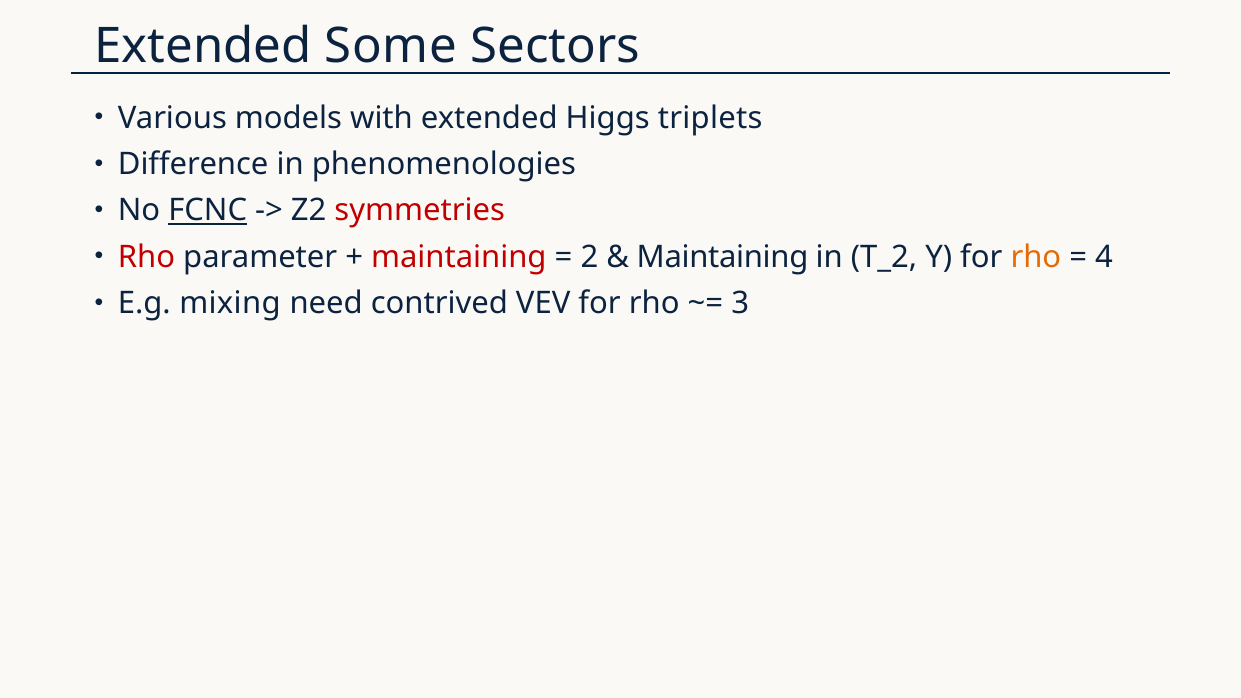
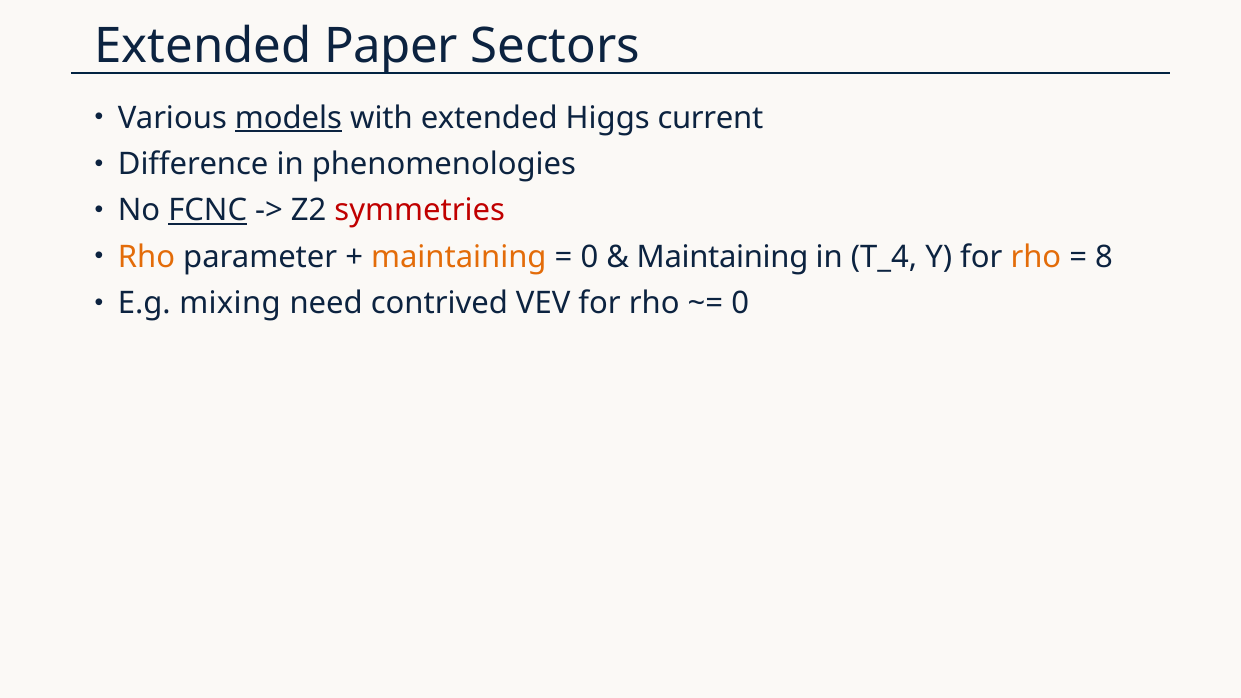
Some: Some -> Paper (391, 47)
models underline: none -> present (288, 118)
triplets: triplets -> current (710, 118)
Rho colour: red -> orange (147, 257)
maintaining colour: red -> orange (459, 257)
2: 2 -> 0 (589, 257)
T_2: T_2 -> T_4 (884, 257)
4: 4 -> 8 (1104, 257)
3: 3 -> 0 (740, 303)
